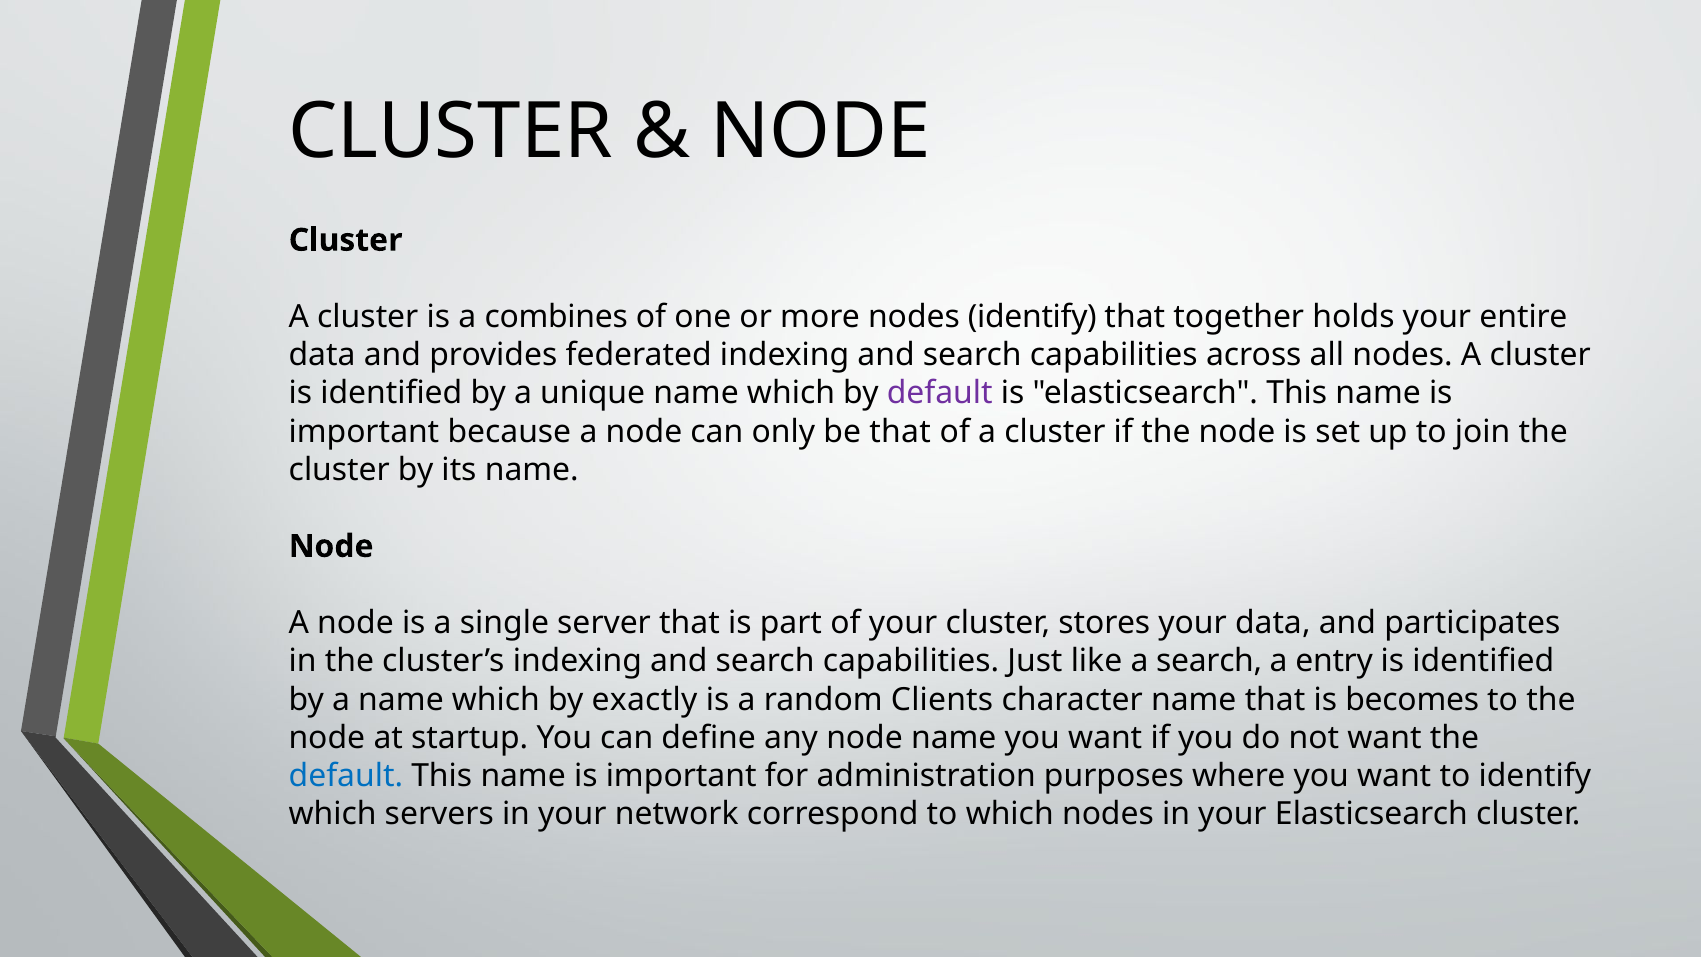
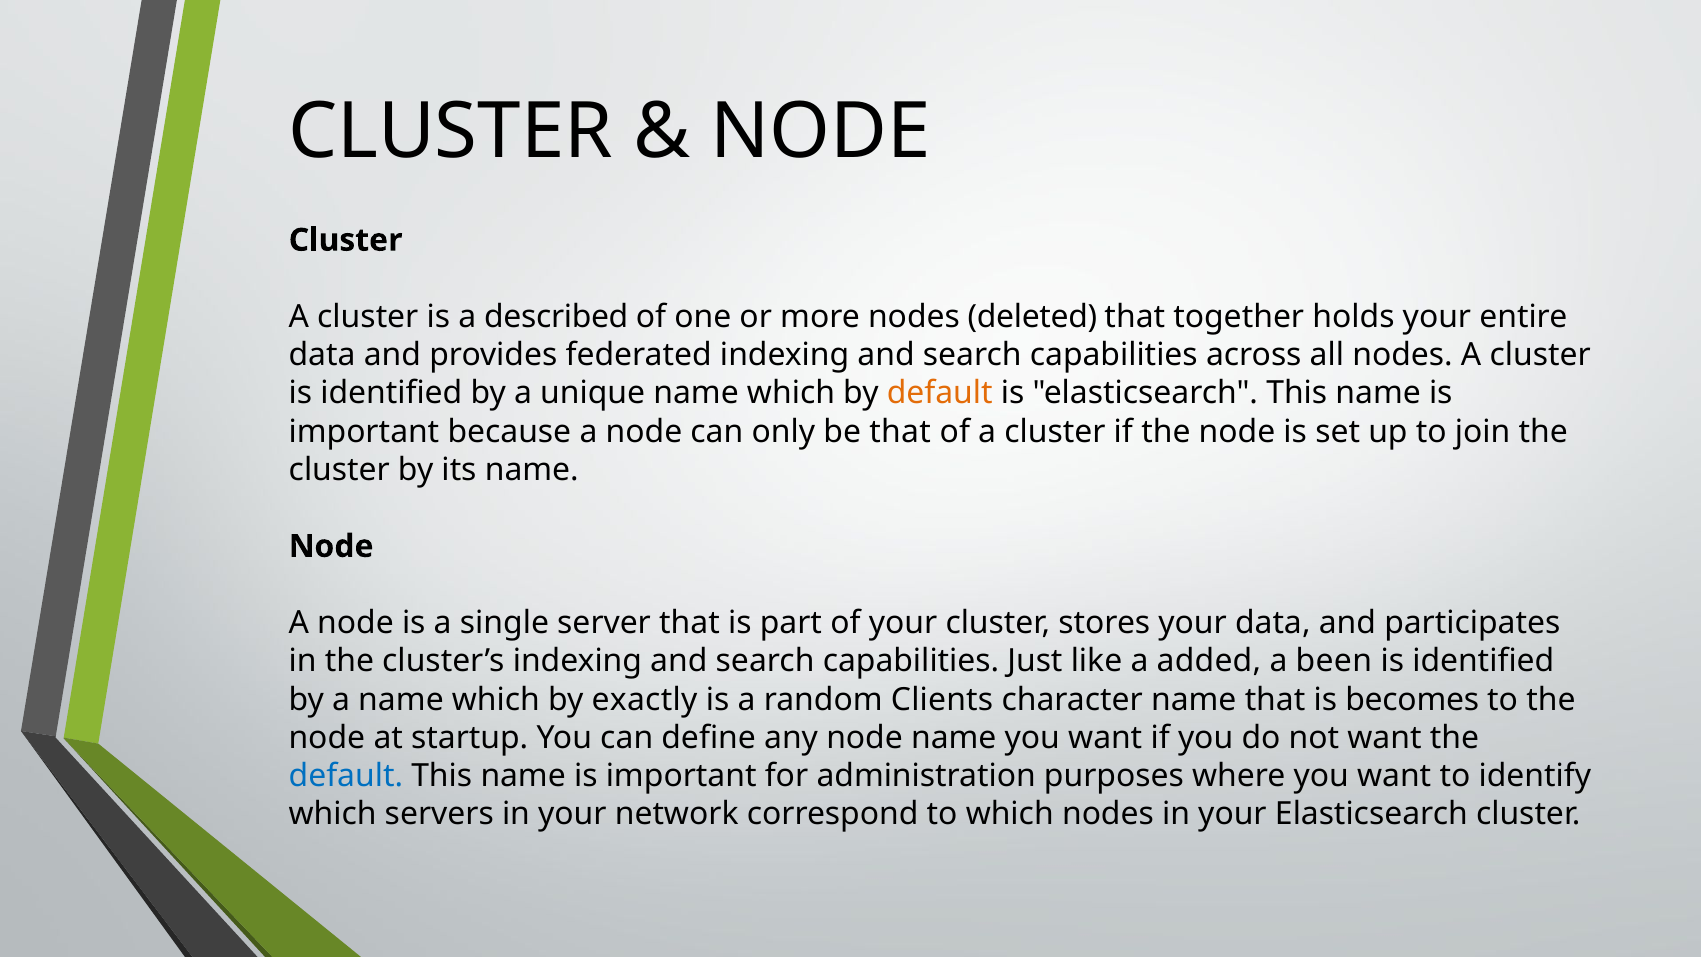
combines: combines -> described (556, 317)
nodes identify: identify -> deleted (1032, 317)
default colour: purple -> orange (940, 393)
a search: search -> added (1209, 661)
entry: entry -> been (1334, 661)
